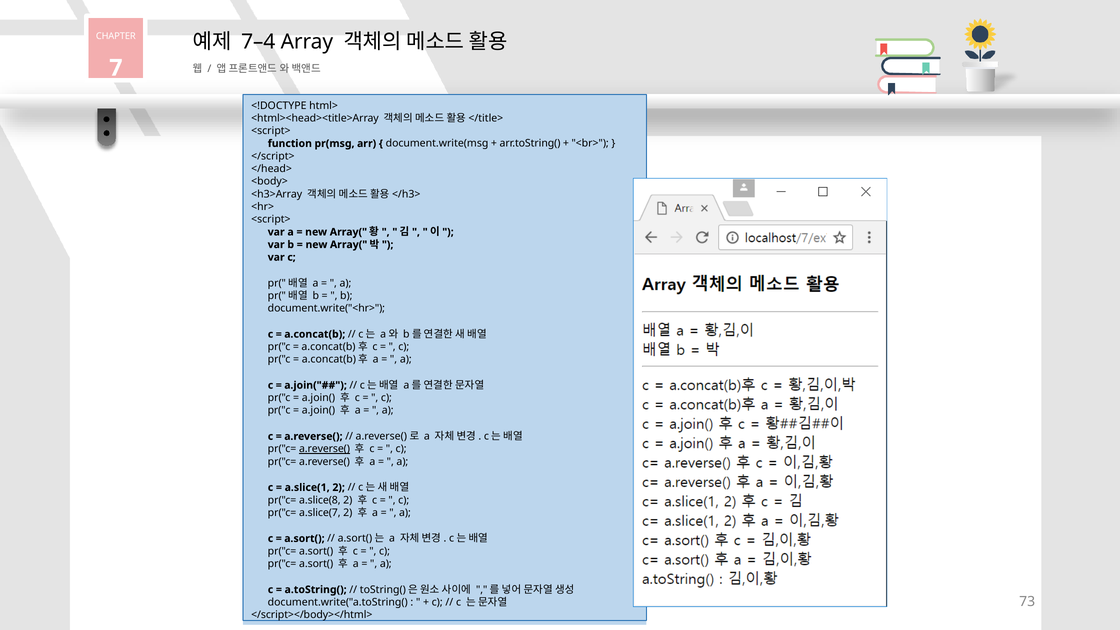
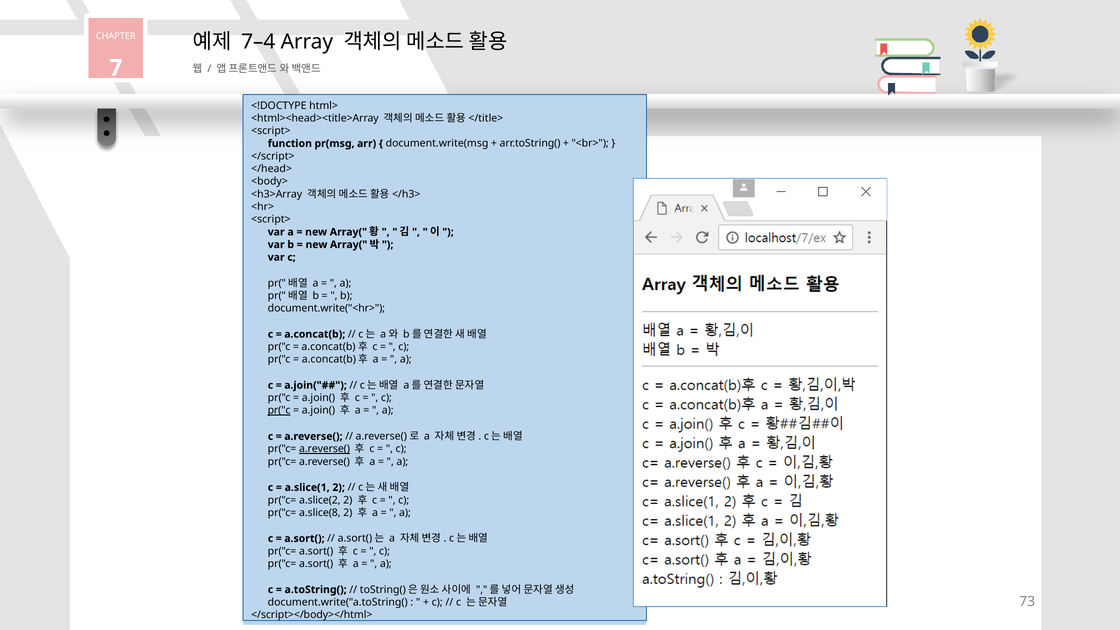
pr("c underline: none -> present (279, 411)
a.slice(8: a.slice(8 -> a.slice(2 (320, 500)
a.slice(7: a.slice(7 -> a.slice(8 (320, 513)
